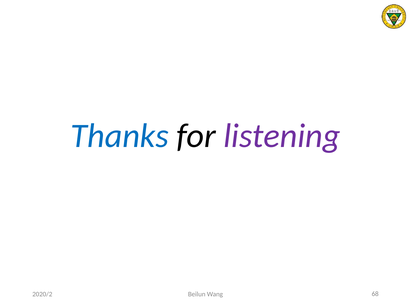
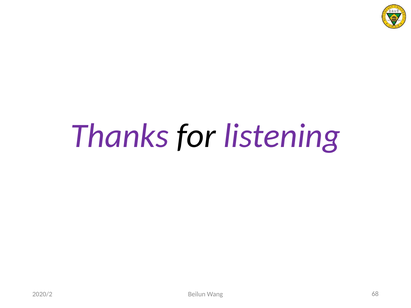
Thanks colour: blue -> purple (120, 136)
